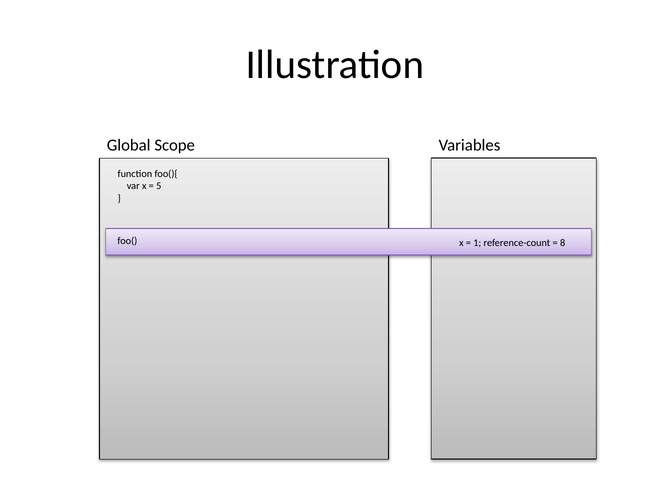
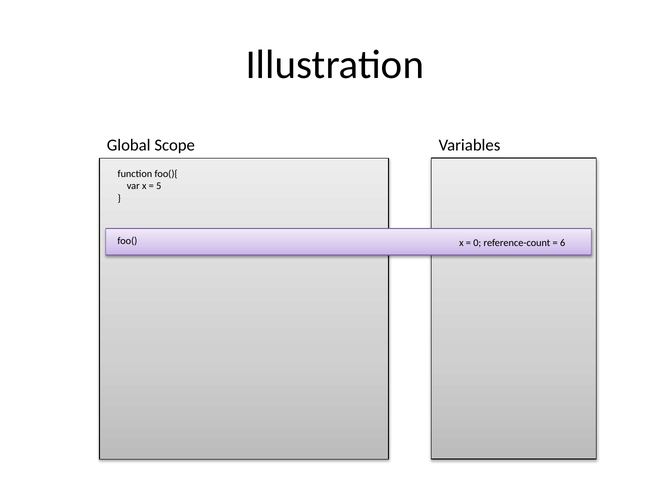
1: 1 -> 0 (477, 242)
8: 8 -> 6 (563, 242)
